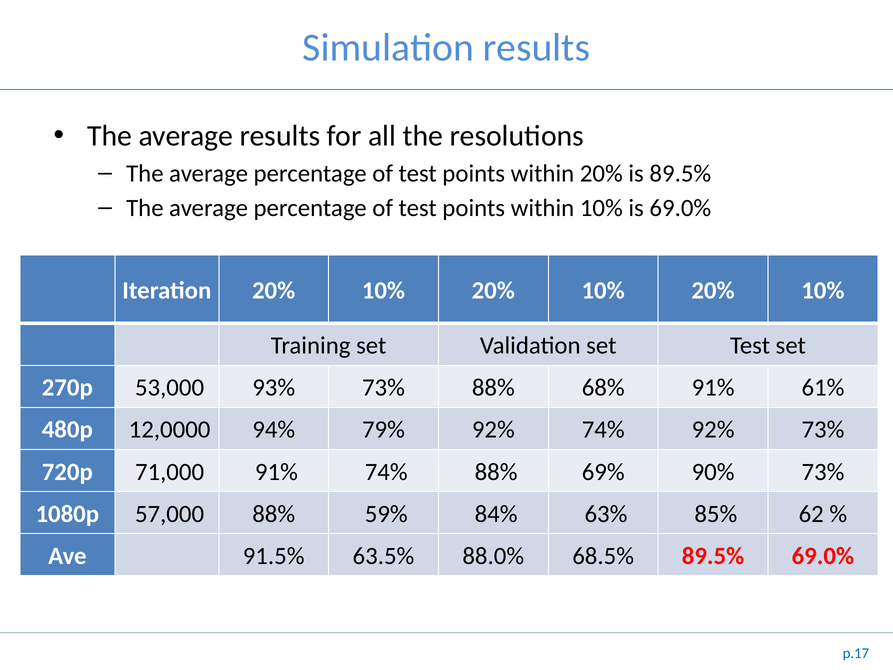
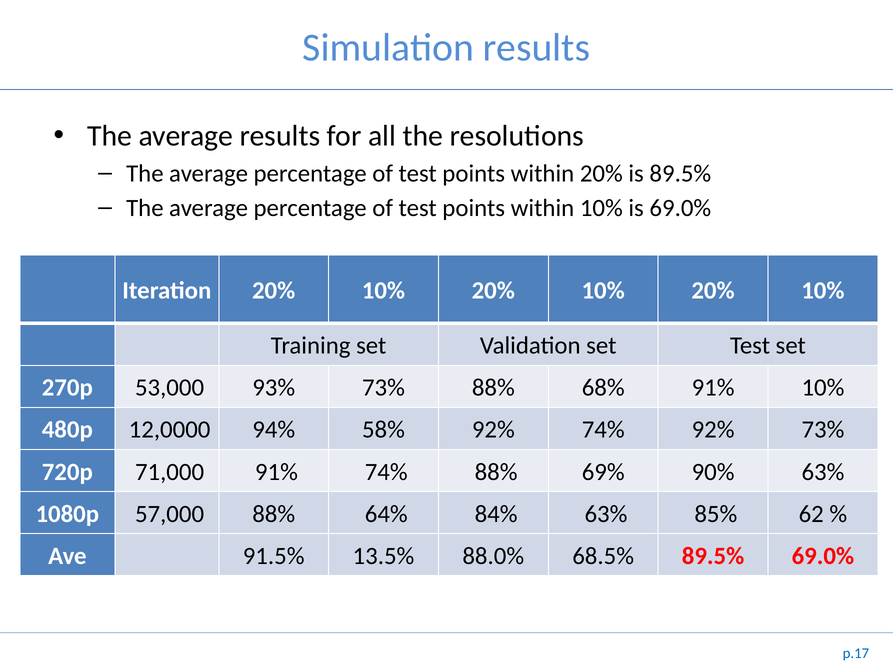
91% 61%: 61% -> 10% (823, 388)
79%: 79% -> 58% (383, 430)
90% 73%: 73% -> 63% (823, 472)
59%: 59% -> 64% (386, 514)
63.5%: 63.5% -> 13.5% (383, 556)
